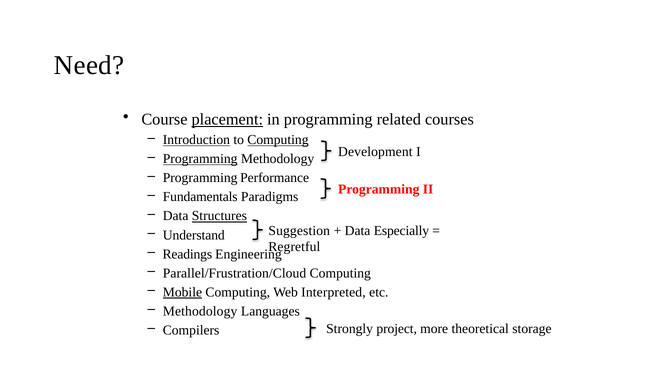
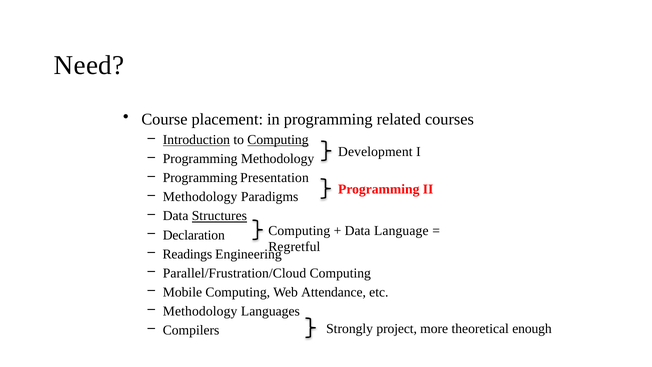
placement underline: present -> none (227, 119)
Programming underline: present -> none (200, 159)
Performance: Performance -> Presentation (275, 178)
Fundamentals: Fundamentals -> Methodology (200, 197)
Suggestion: Suggestion -> Computing (299, 230)
Especially: Especially -> Language (401, 230)
Understand: Understand -> Declaration (194, 235)
Mobile underline: present -> none (182, 292)
Interpreted: Interpreted -> Attendance (334, 292)
storage: storage -> enough (532, 328)
